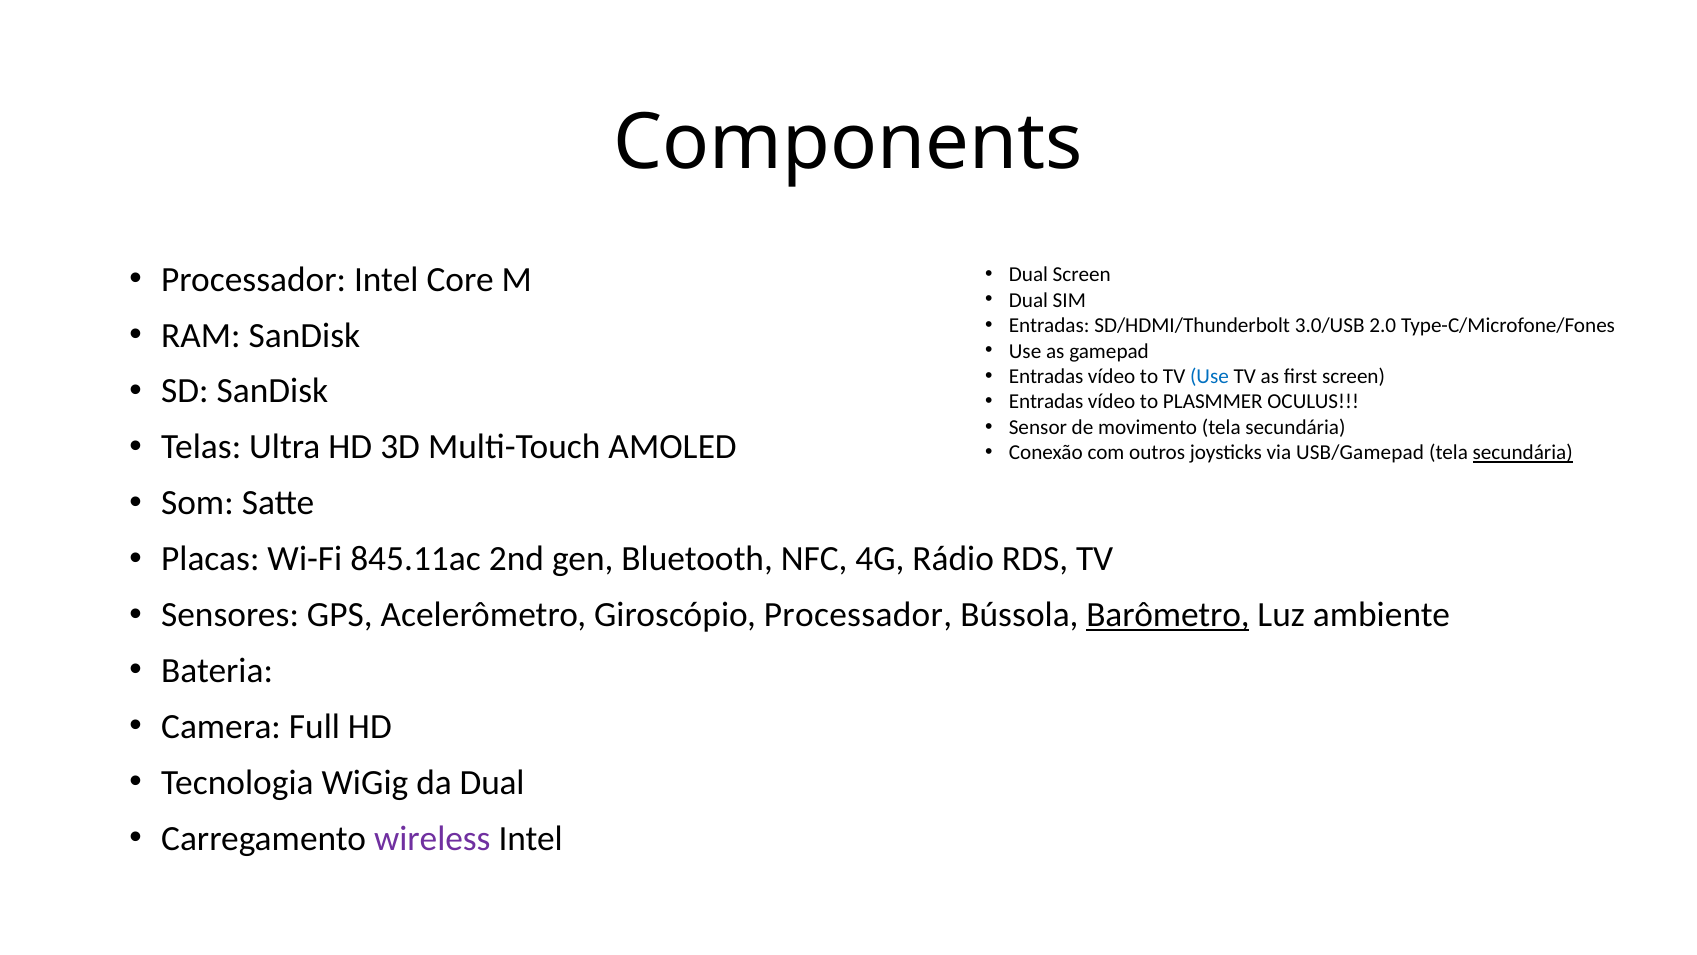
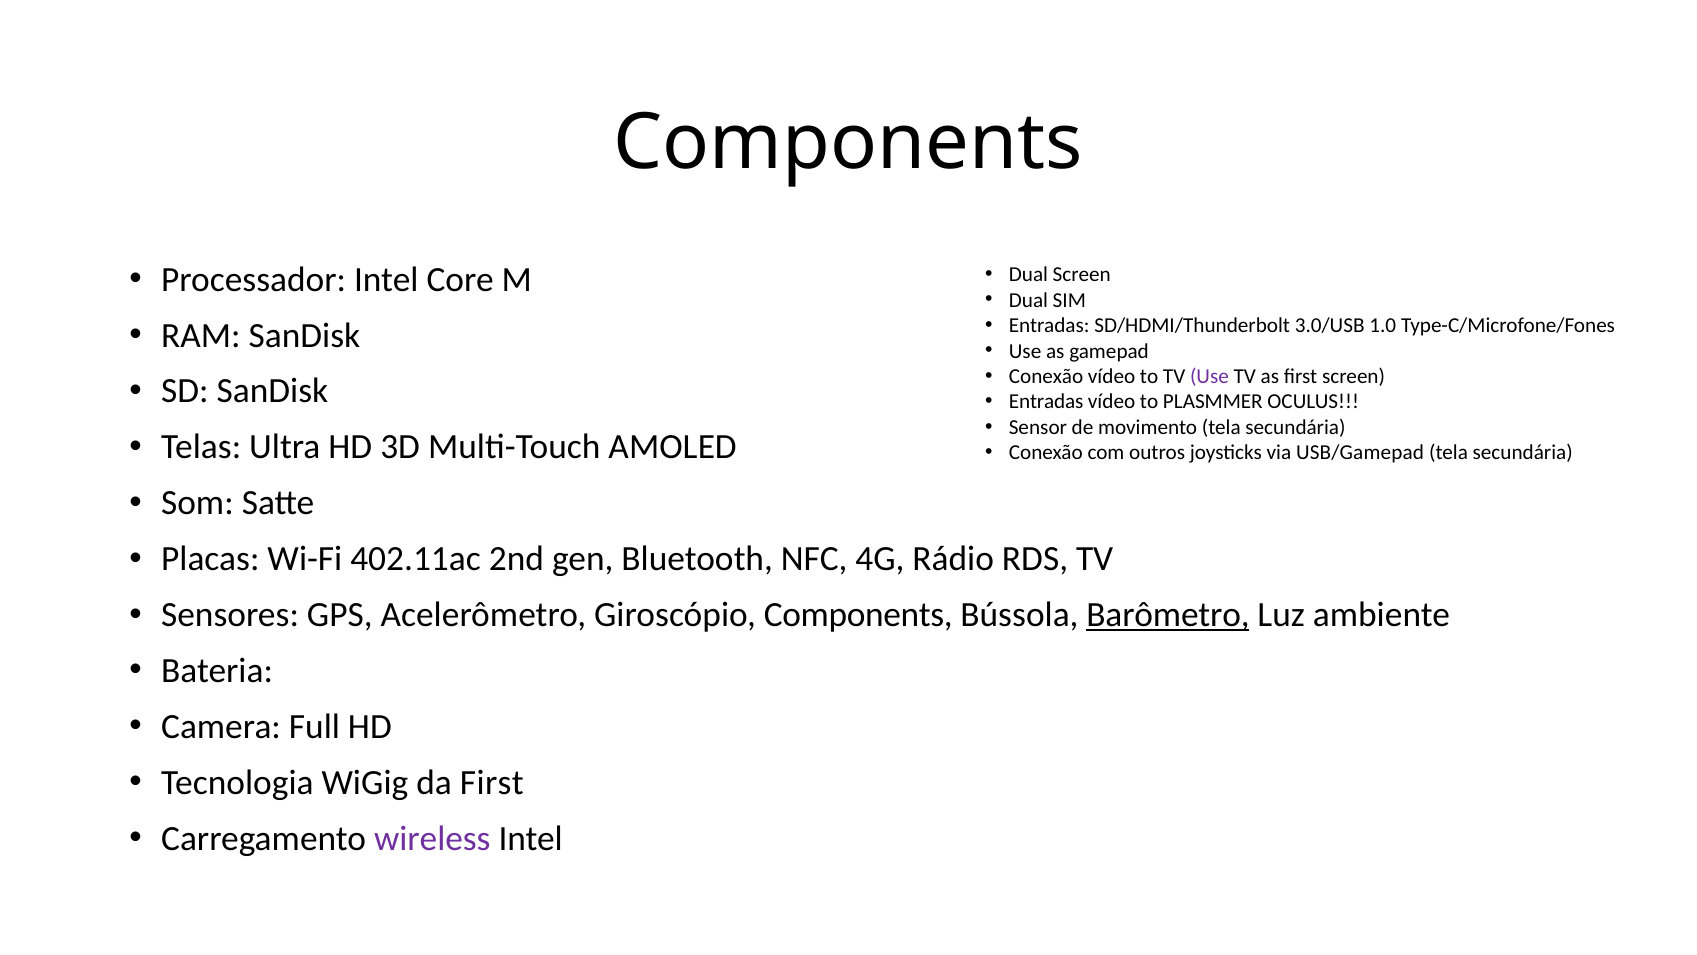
2.0: 2.0 -> 1.0 (1383, 325)
Entradas: Entradas -> Conexão (1046, 376)
Use colour: blue -> purple (1209, 376)
secundária underline: present -> none (1523, 453)
845.11ac: 845.11ac -> 402.11ac (416, 559)
Giroscópio Processador: Processador -> Components (858, 615)
da Dual: Dual -> First (492, 782)
